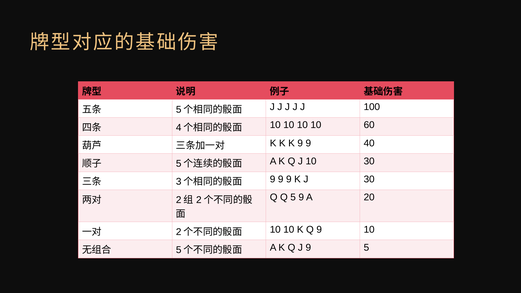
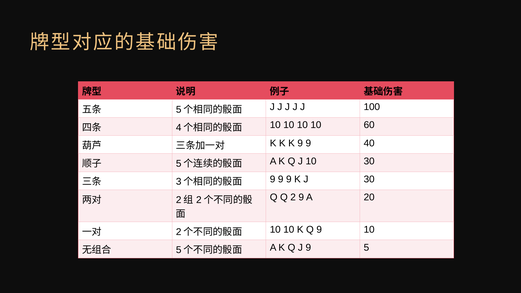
Q 5: 5 -> 2 (293, 197)
